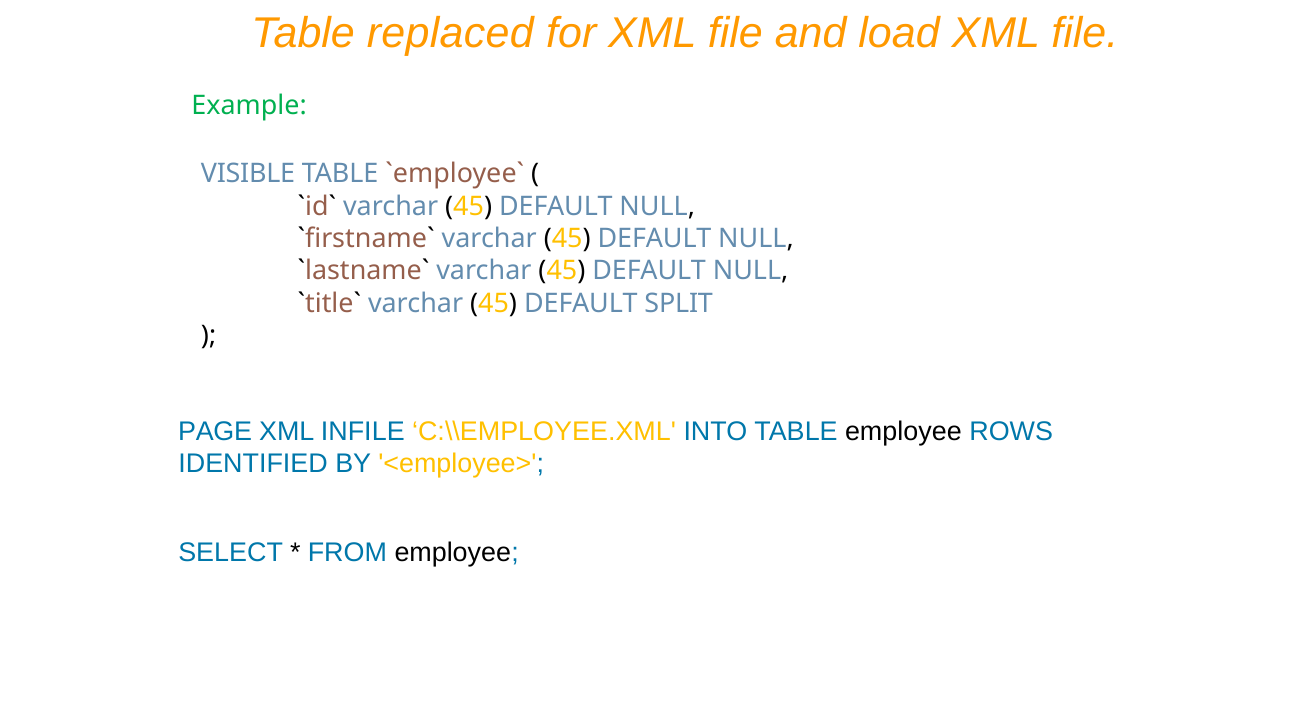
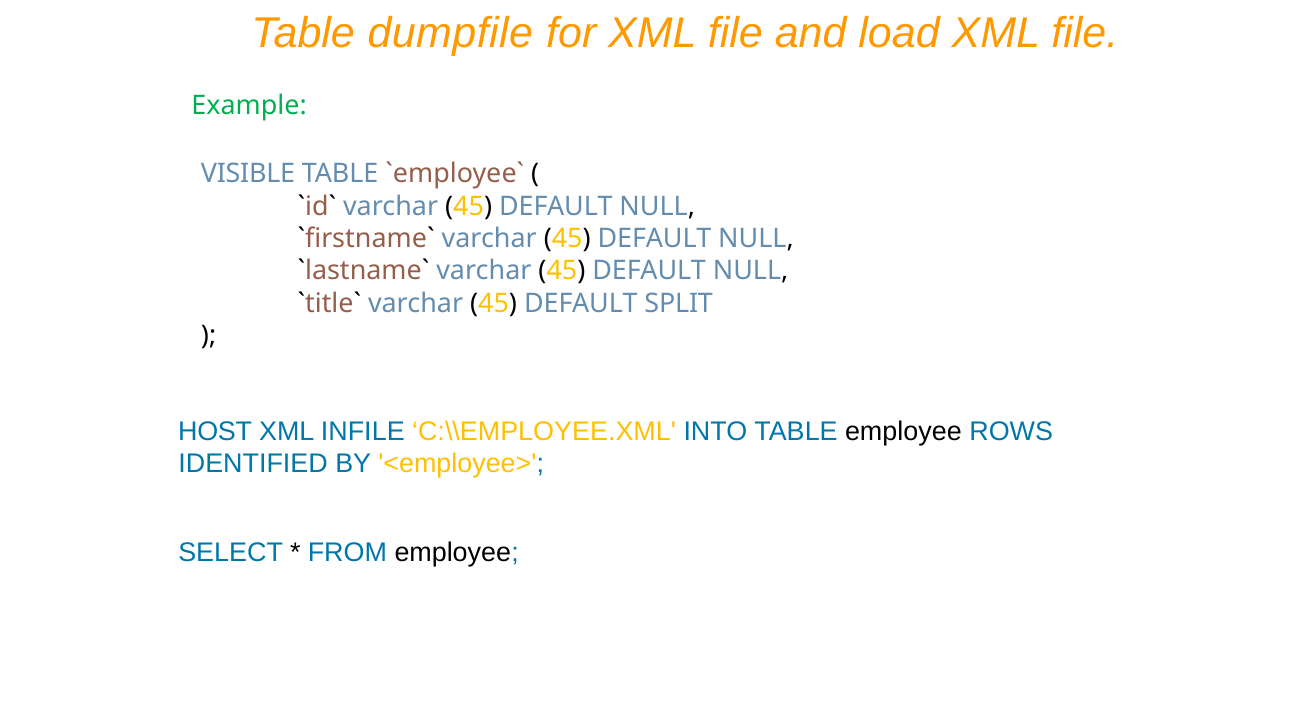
replaced: replaced -> dumpfile (450, 34)
PAGE: PAGE -> HOST (215, 432)
